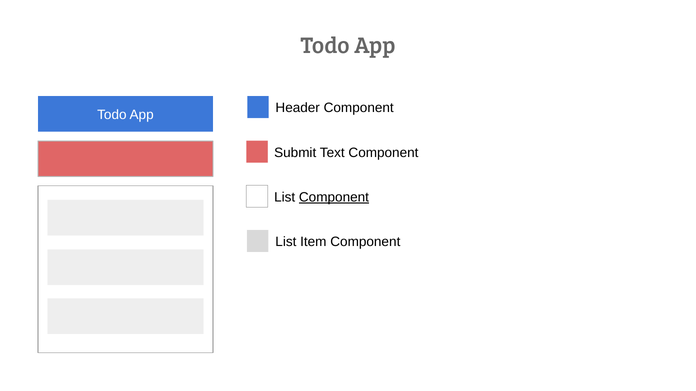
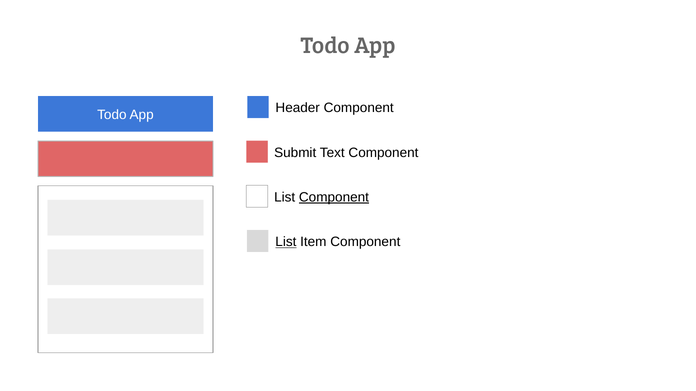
List underline: none -> present (286, 242)
